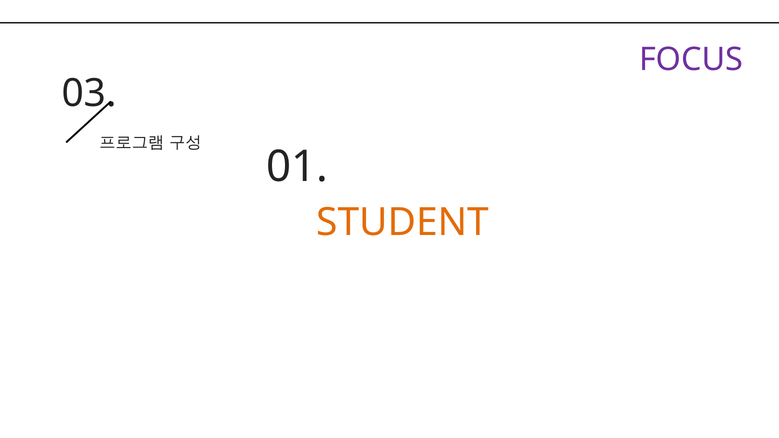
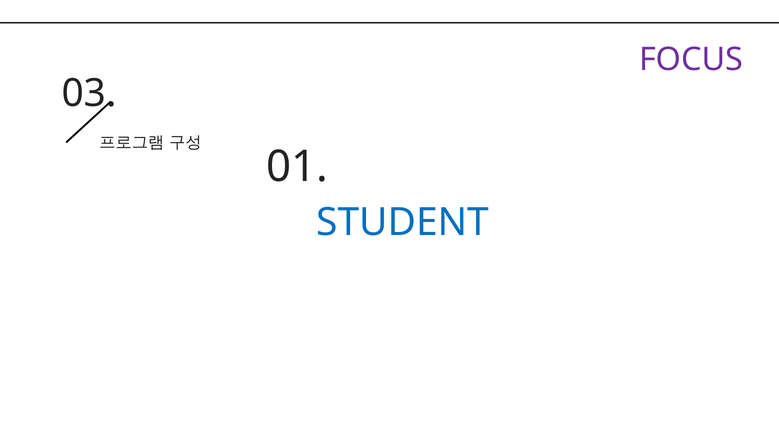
STUDENT colour: orange -> blue (403, 222)
